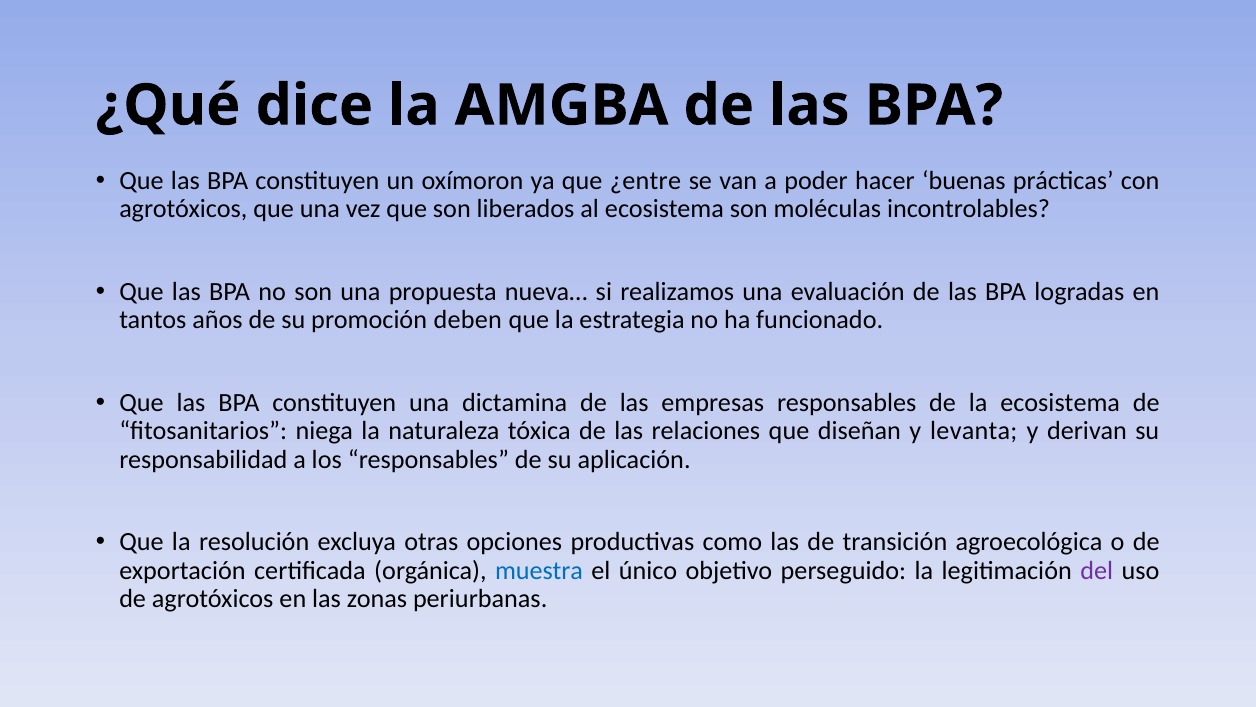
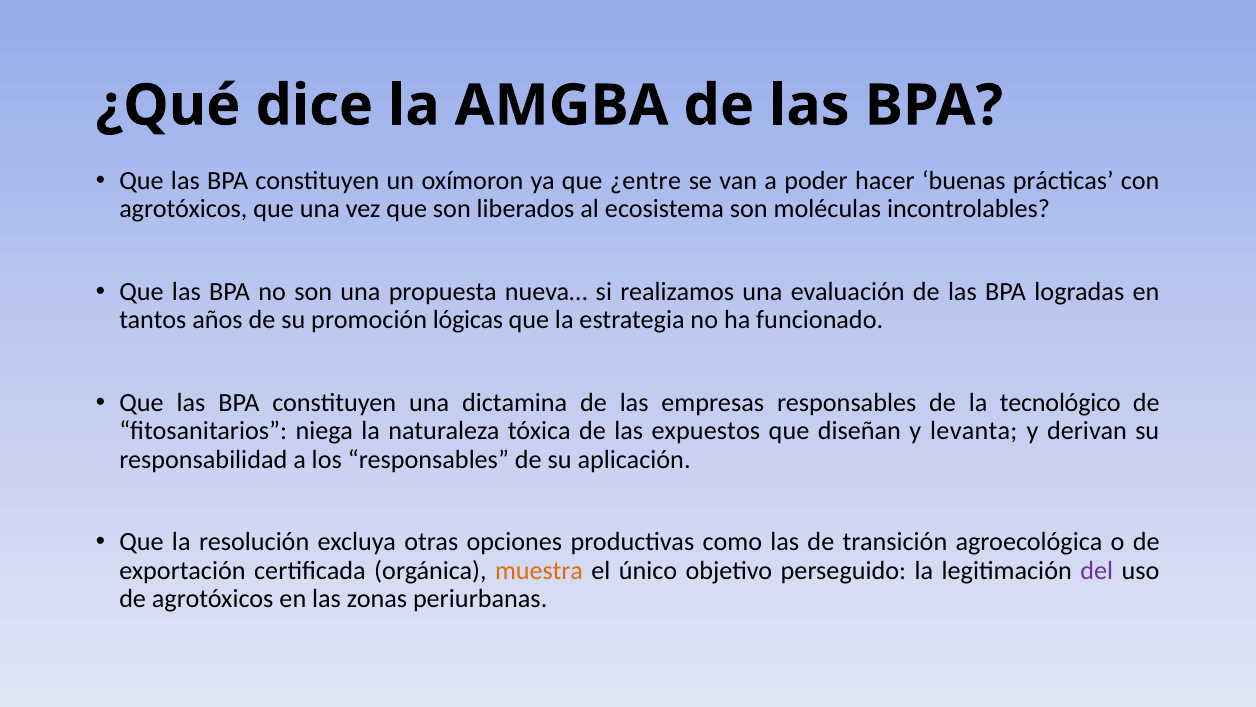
deben: deben -> lógicas (468, 320)
la ecosistema: ecosistema -> tecnológico (1060, 403)
relaciones: relaciones -> expuestos (706, 431)
muestra colour: blue -> orange (539, 570)
